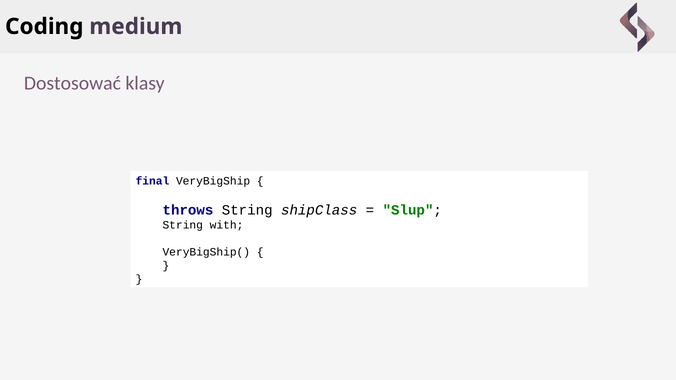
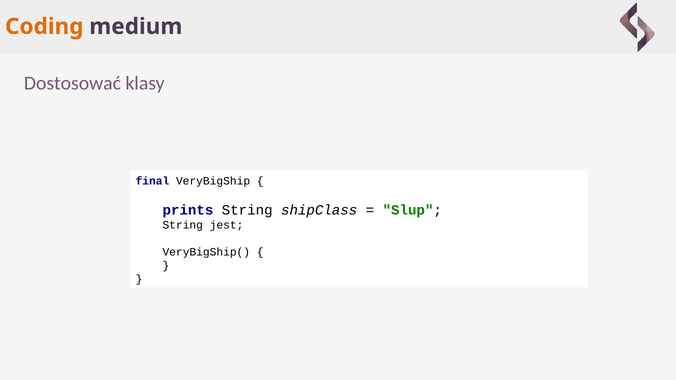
Coding colour: black -> orange (44, 27)
throws: throws -> prints (188, 210)
with: with -> jest (227, 225)
